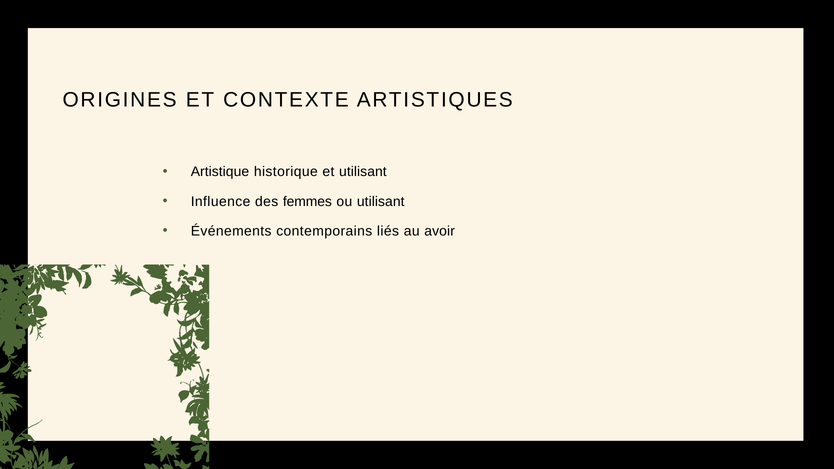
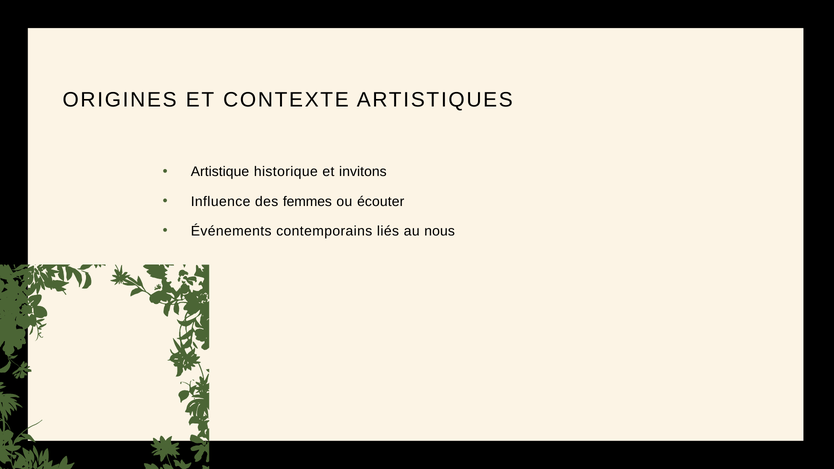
et utilisant: utilisant -> invitons (363, 172)
ou utilisant: utilisant -> écouter (381, 202)
avoir: avoir -> nous (440, 231)
